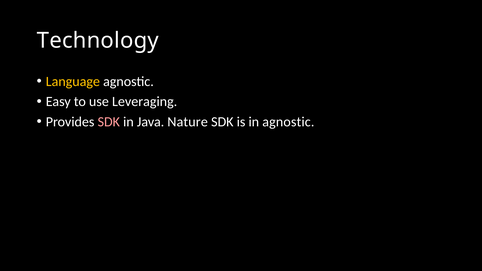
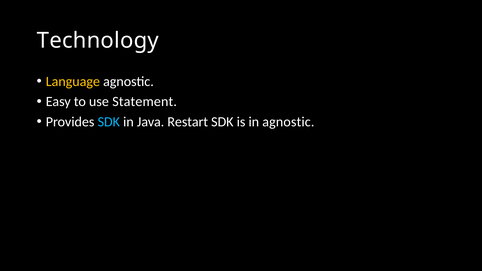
Leveraging: Leveraging -> Statement (145, 102)
SDK colour: pink -> light blue (109, 122)
Nature: Nature -> Restart (188, 122)
